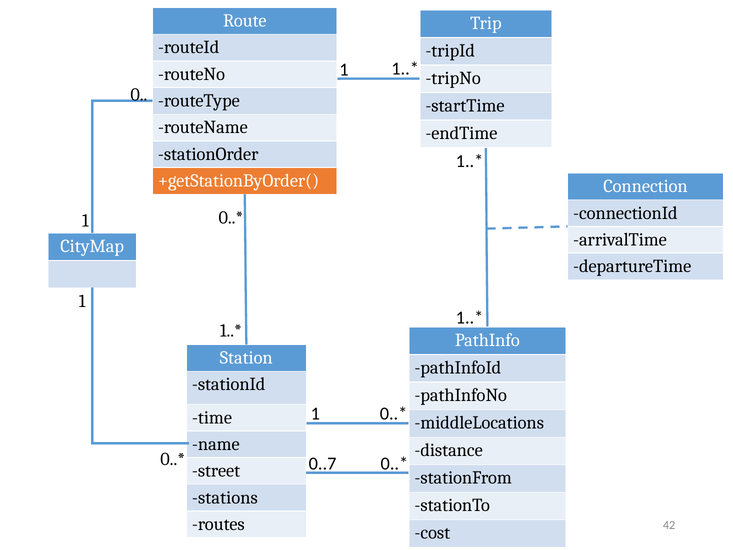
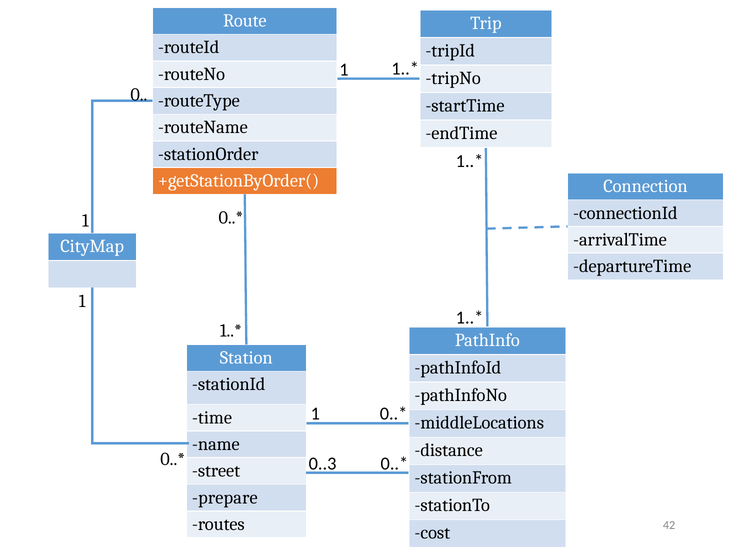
0..7: 0..7 -> 0..3 (323, 463)
stations: stations -> prepare (225, 497)
